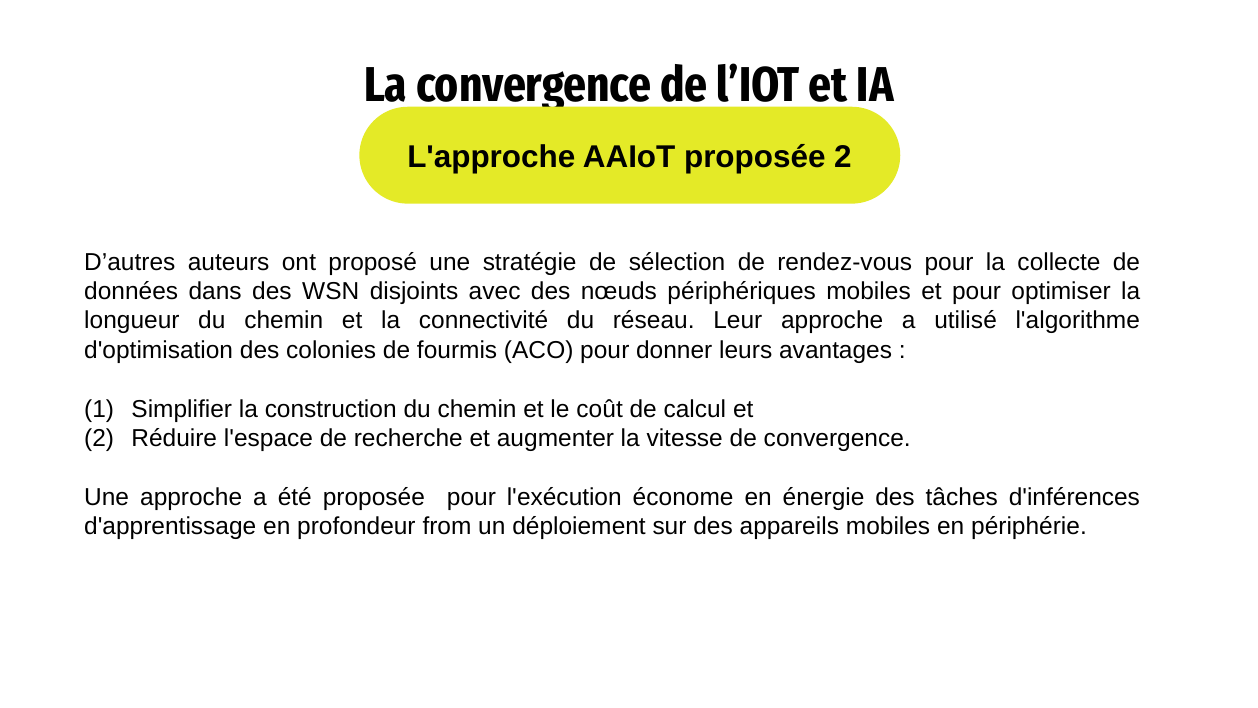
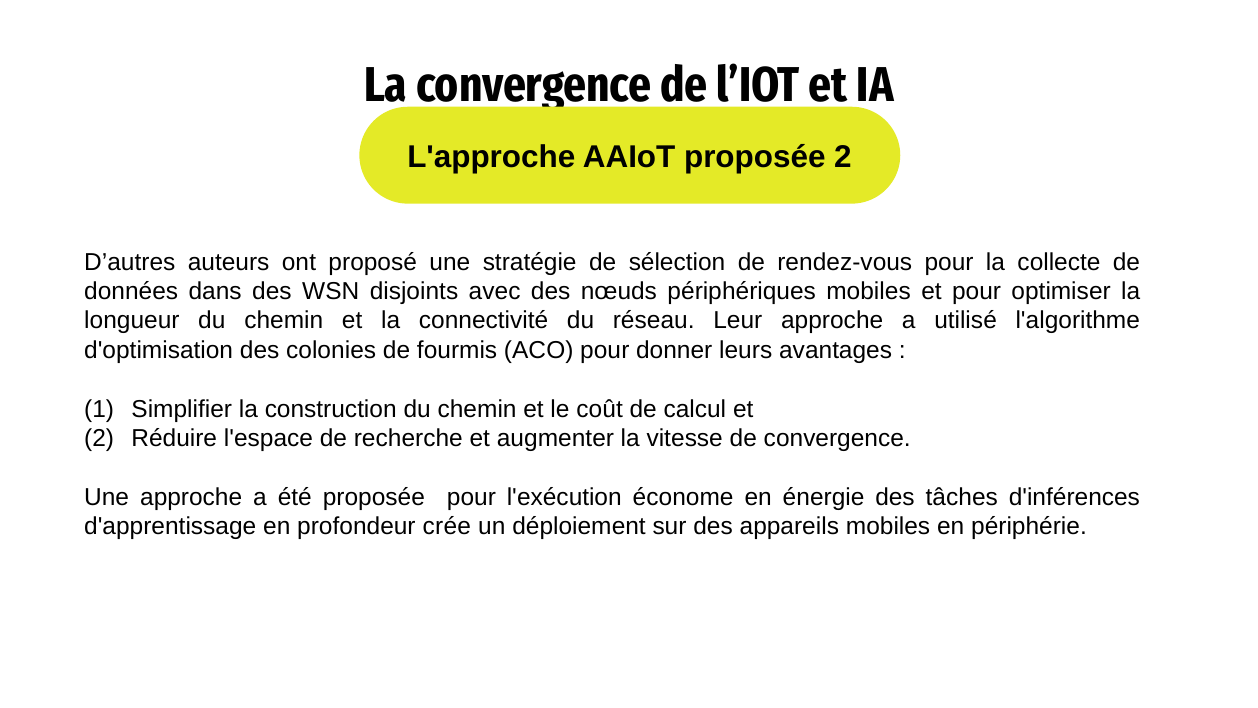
from: from -> crée (447, 526)
